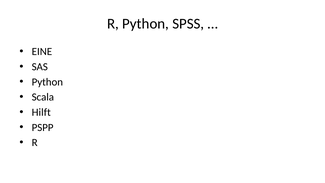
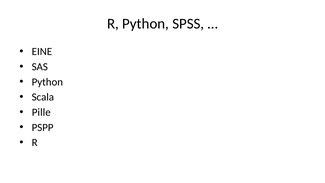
Hilft: Hilft -> Pille (41, 112)
